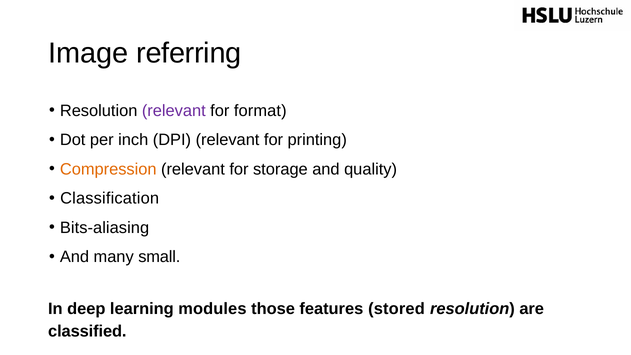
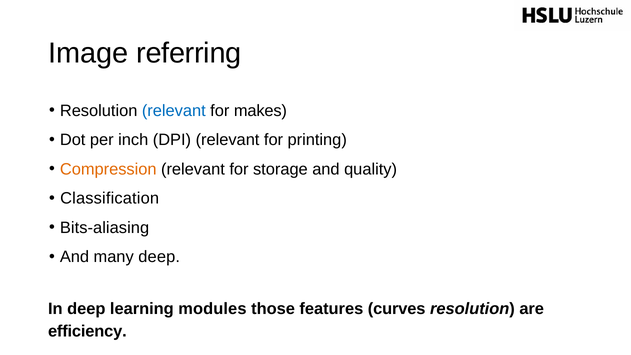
relevant colour: purple -> blue (174, 111)
format: format -> makes (260, 111)
many small: small -> deep (159, 257)
stored: stored -> curves (397, 309)
classified: classified -> efficiency (87, 332)
